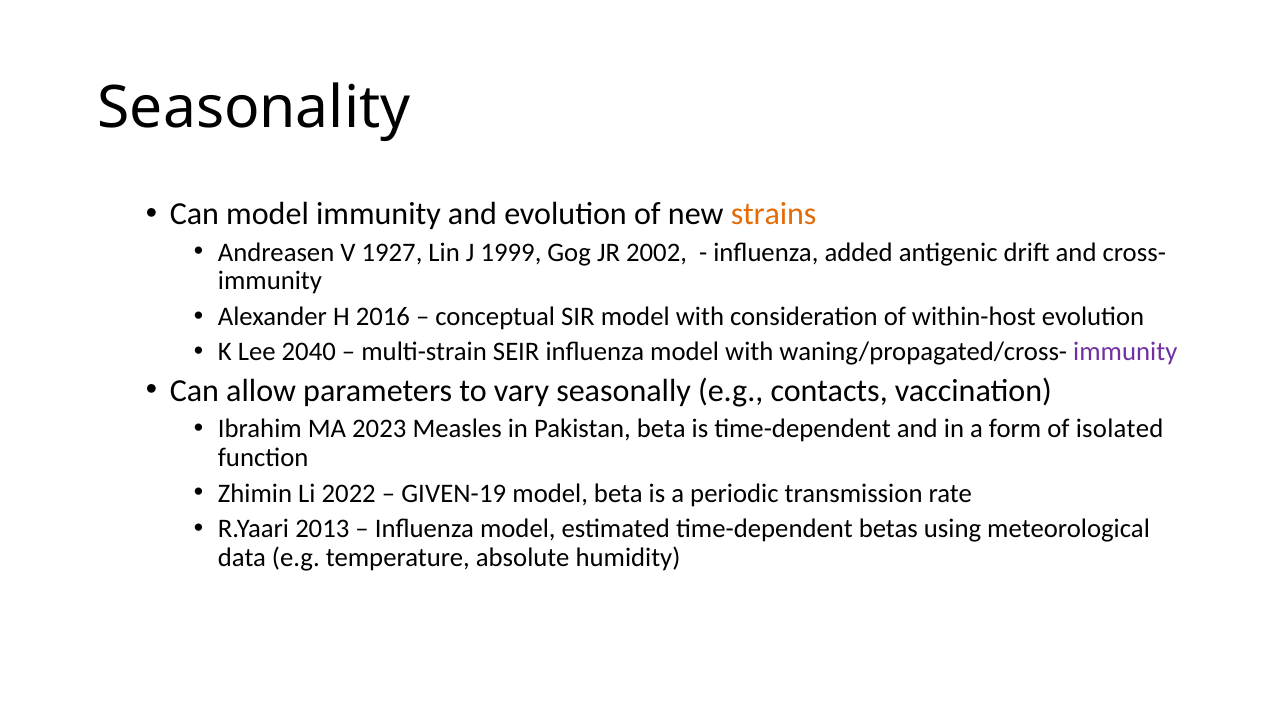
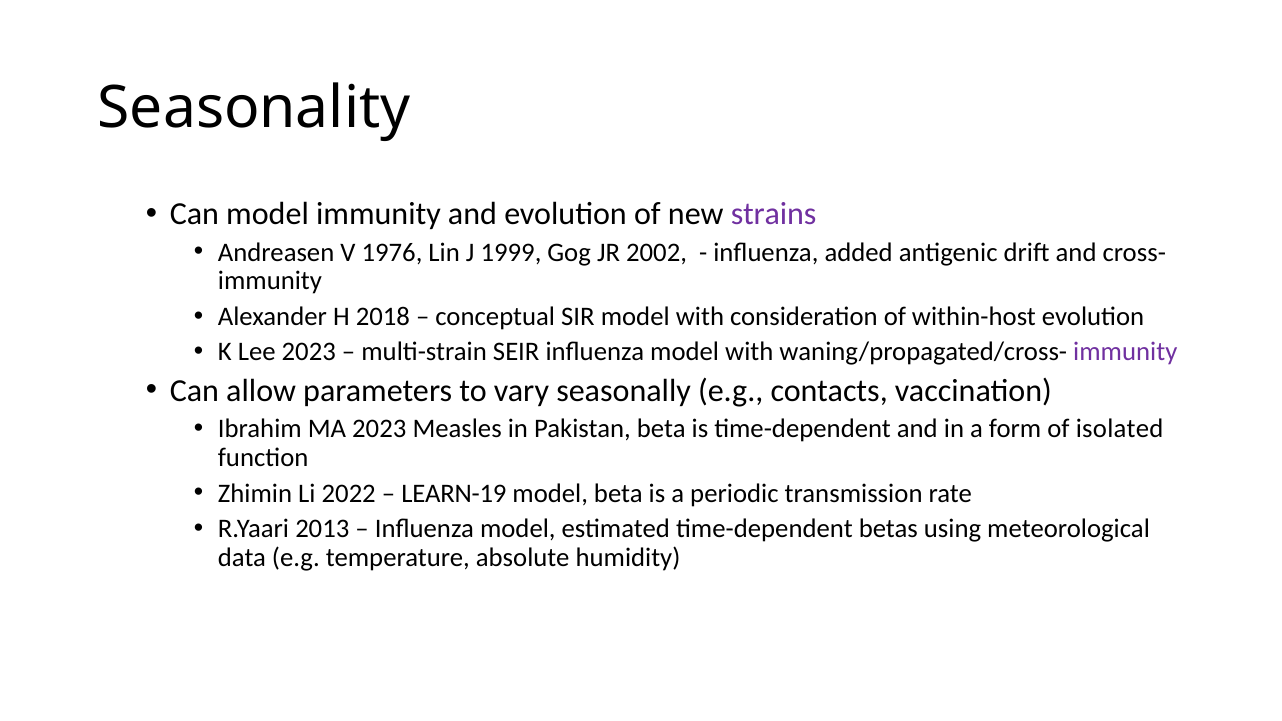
strains colour: orange -> purple (774, 214)
1927: 1927 -> 1976 (392, 252)
2016: 2016 -> 2018 (383, 317)
Lee 2040: 2040 -> 2023 (309, 352)
GIVEN-19: GIVEN-19 -> LEARN-19 (454, 493)
